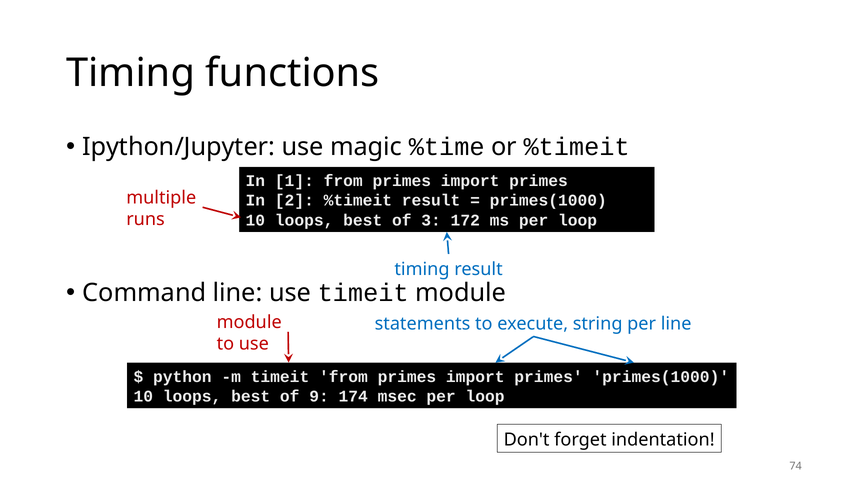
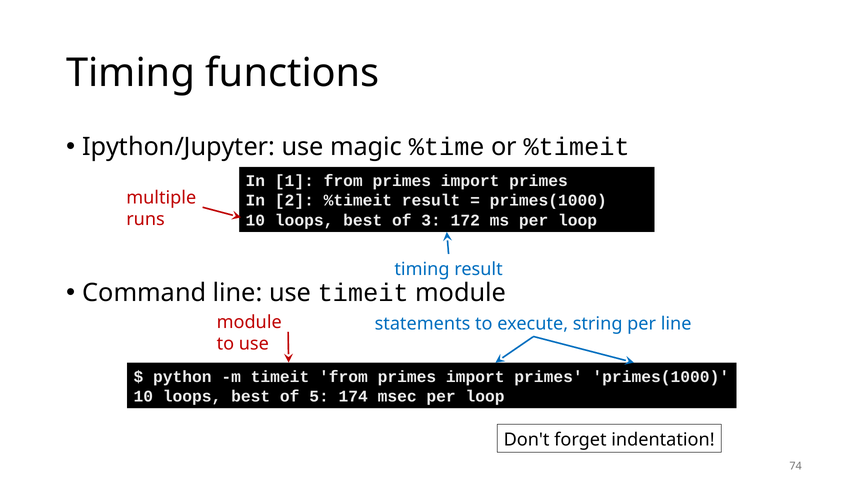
9: 9 -> 5 (319, 396)
